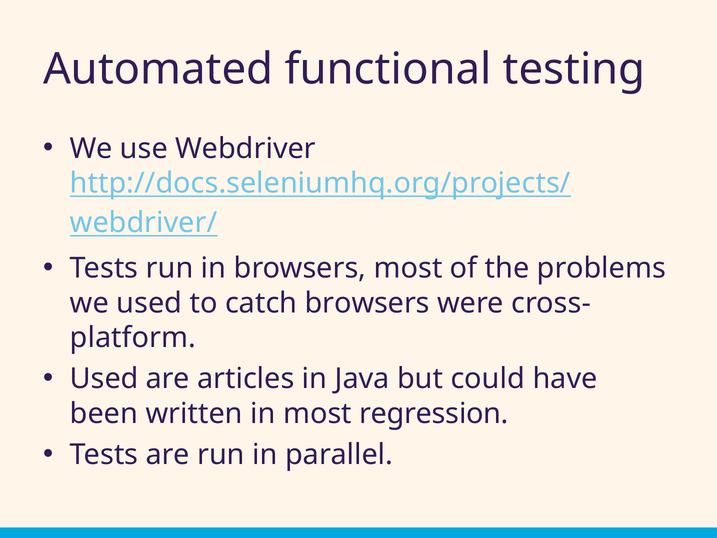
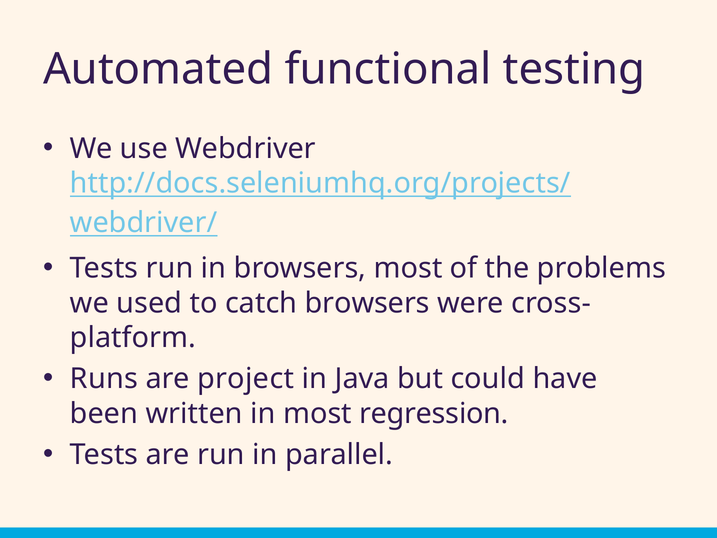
Used: Used -> Runs (104, 379)
articles: articles -> project (246, 379)
